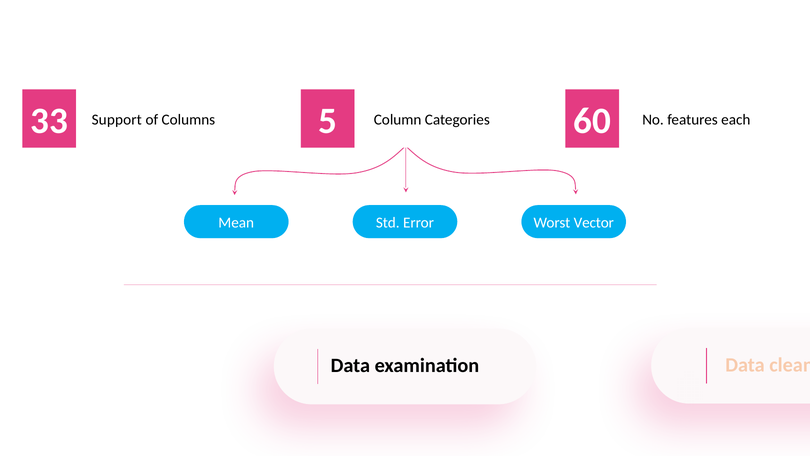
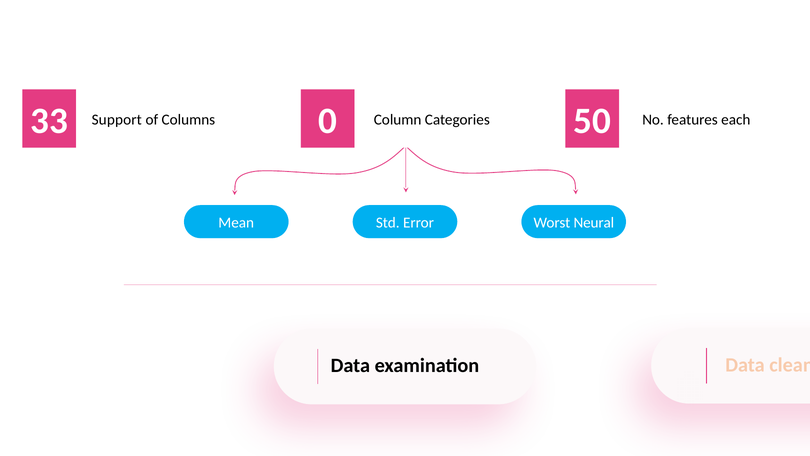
5: 5 -> 0 (328, 121)
60: 60 -> 50 (592, 121)
Vector: Vector -> Neural (594, 223)
